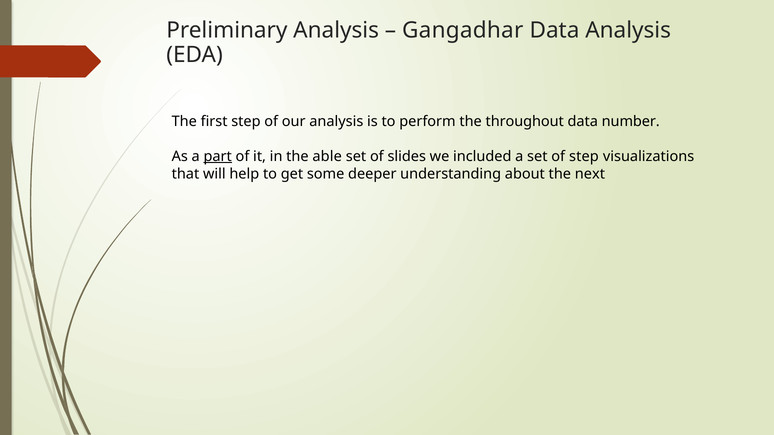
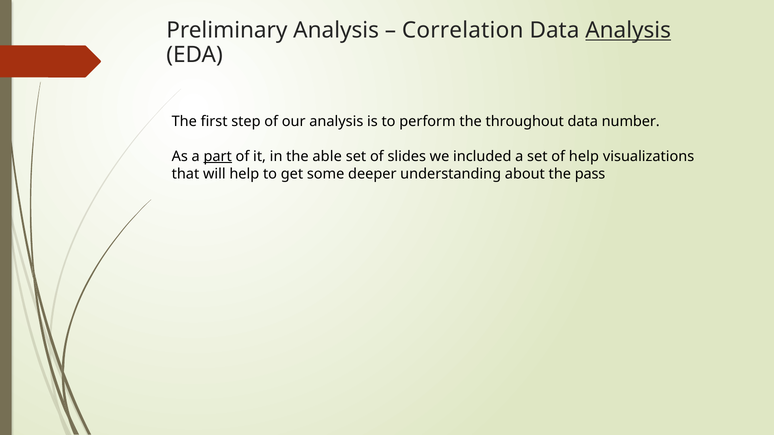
Gangadhar: Gangadhar -> Correlation (463, 30)
Analysis underline: none -> present (628, 30)
of step: step -> help (584, 157)
next: next -> pass (590, 174)
